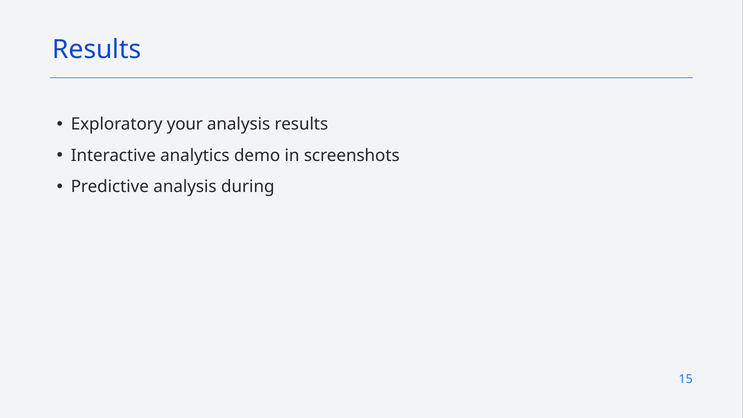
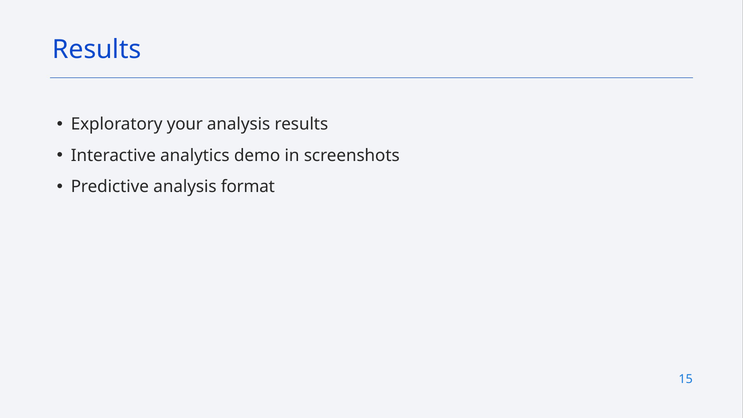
during: during -> format (248, 187)
